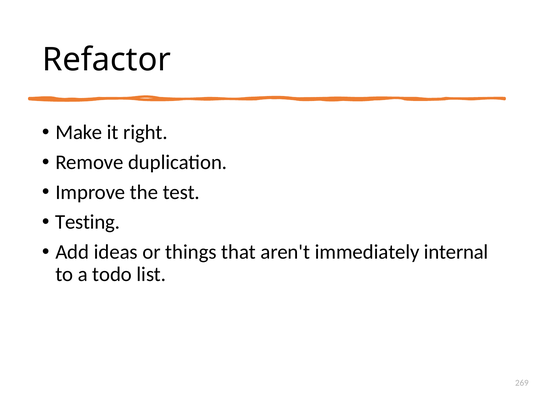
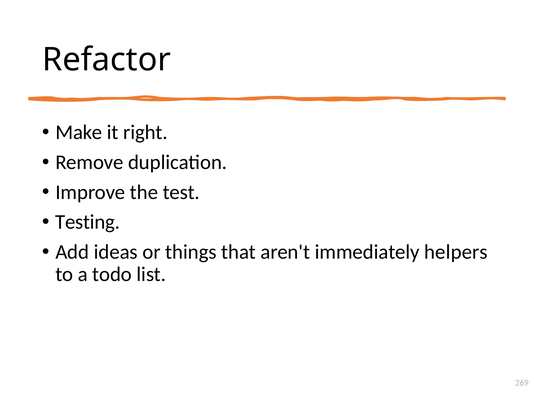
internal: internal -> helpers (456, 252)
